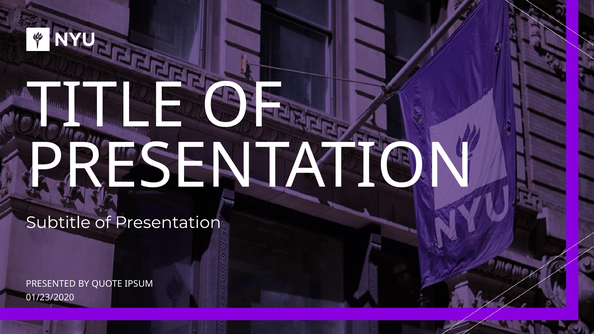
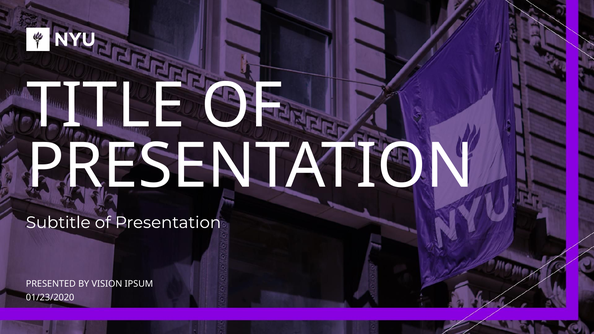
QUOTE: QUOTE -> VISION (107, 284)
